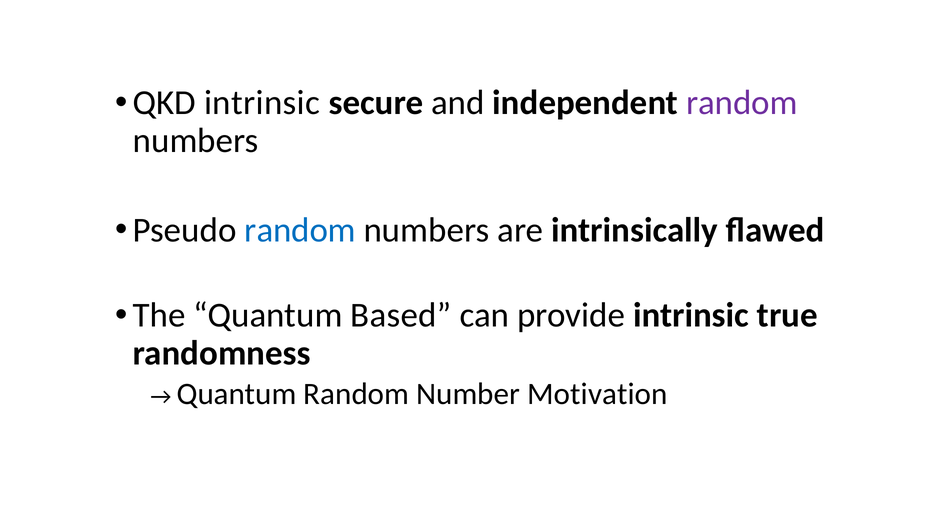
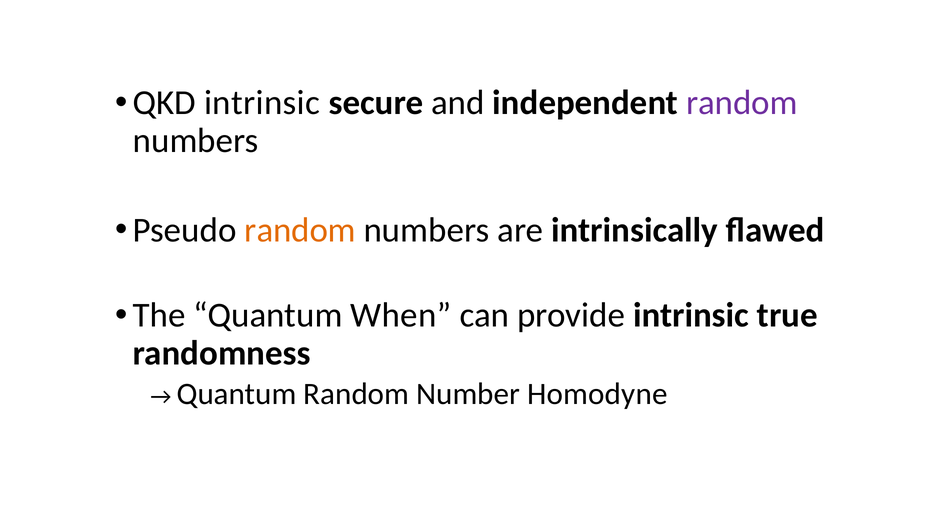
random colour: blue -> orange (300, 230)
Based: Based -> When (401, 315)
Motivation: Motivation -> Homodyne (597, 394)
